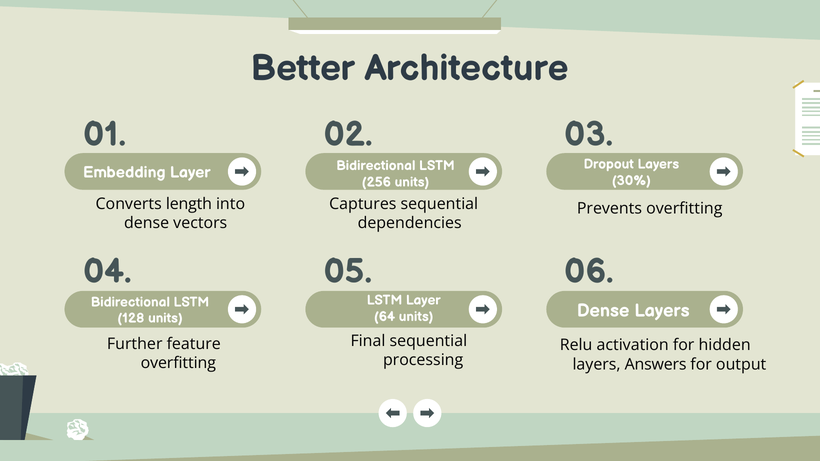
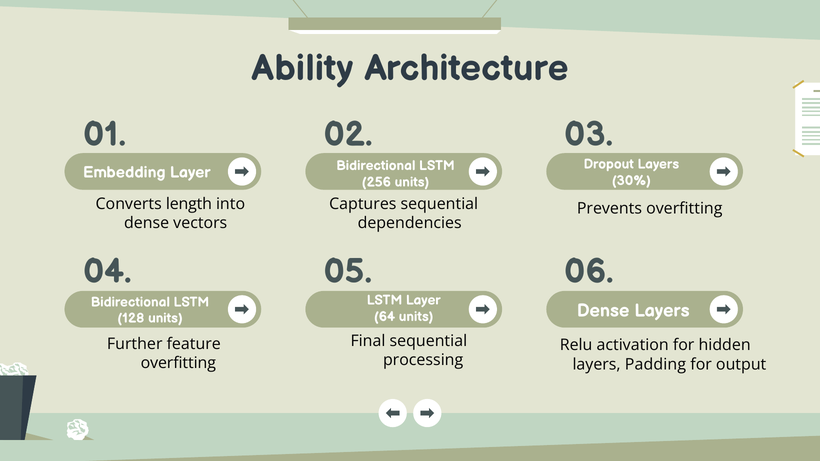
Better: Better -> Ability (303, 68)
Answers: Answers -> Padding (655, 365)
